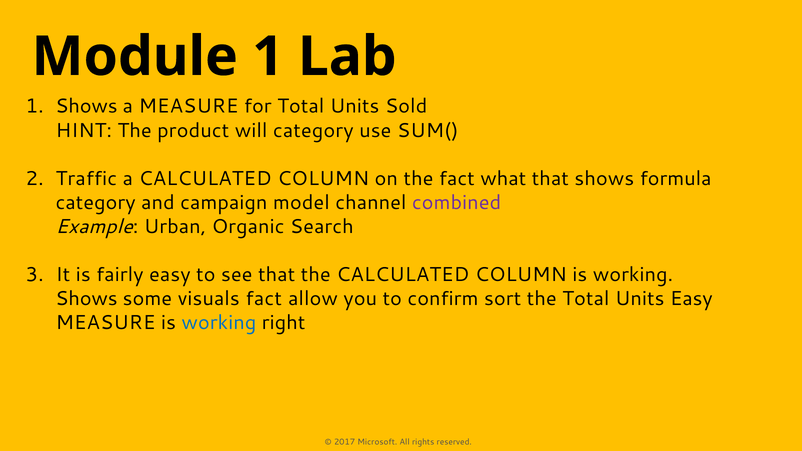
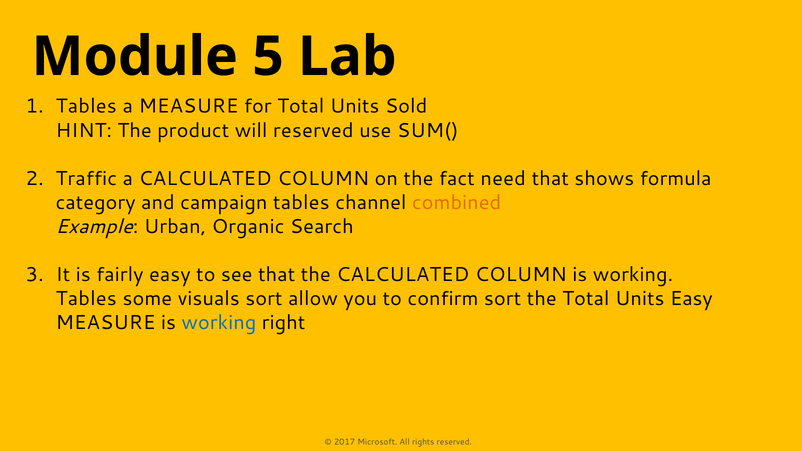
Module 1: 1 -> 5 (268, 57)
Shows: Shows -> Tables (86, 106)
will category: category -> reserved (313, 130)
what: what -> need (503, 179)
campaign model: model -> tables (301, 203)
combined colour: purple -> orange (457, 203)
Shows: Shows -> Tables (86, 299)
visuals fact: fact -> sort (264, 299)
